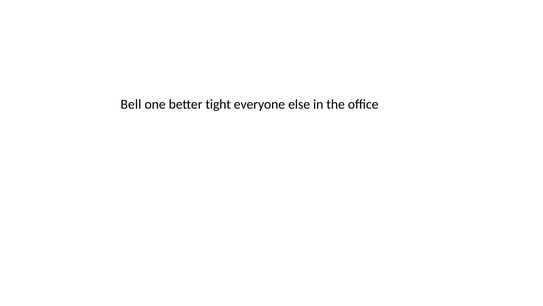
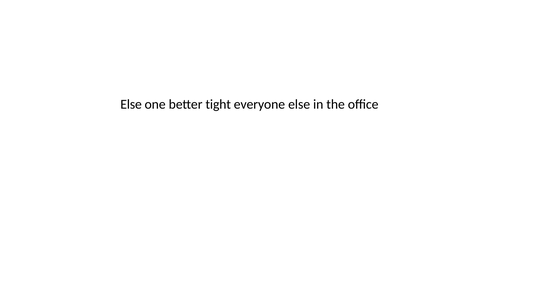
Bell: Bell -> Else (131, 104)
